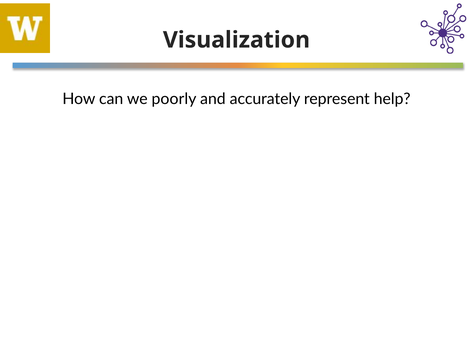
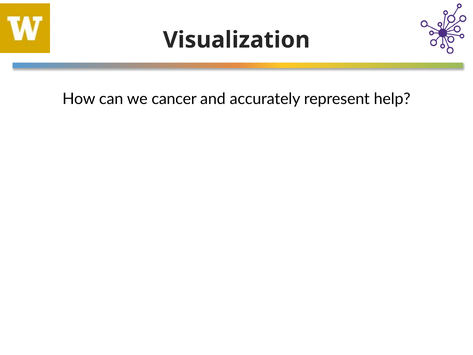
poorly: poorly -> cancer (174, 99)
